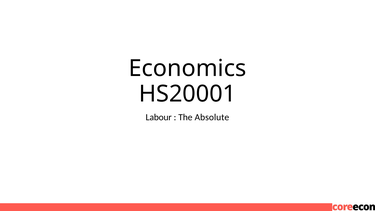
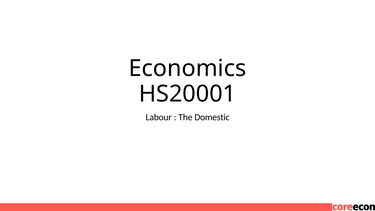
Absolute: Absolute -> Domestic (212, 117)
